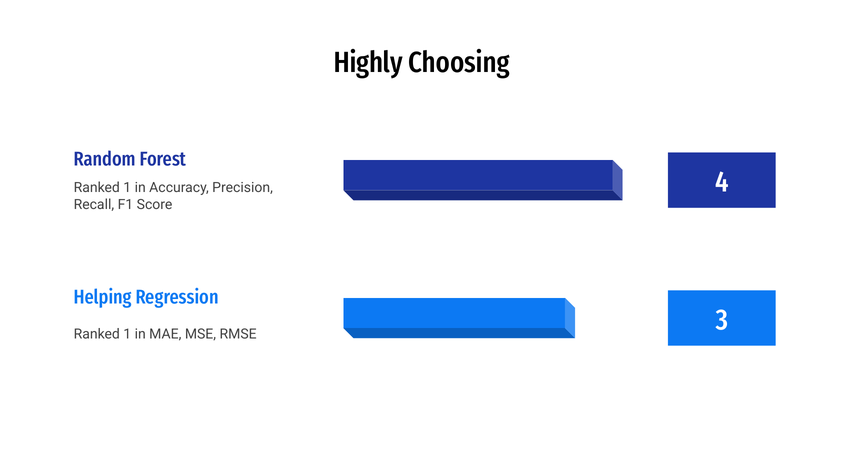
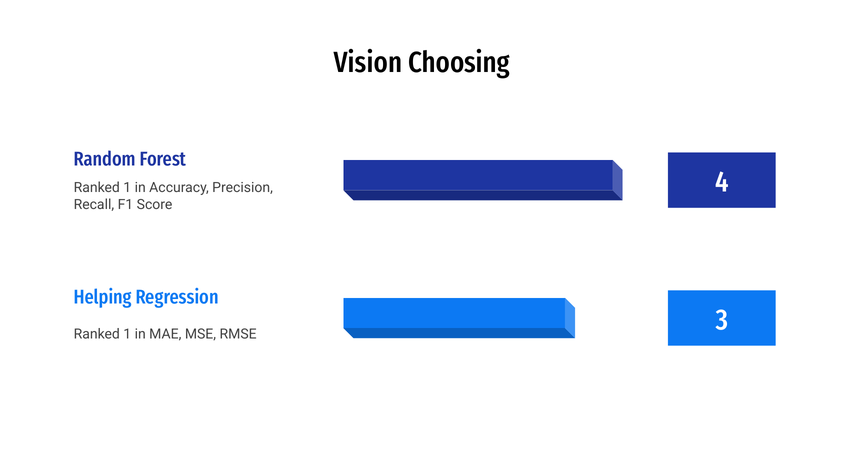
Highly: Highly -> Vision (368, 62)
